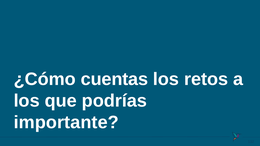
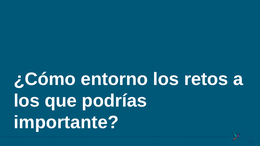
cuentas: cuentas -> entorno (114, 79)
